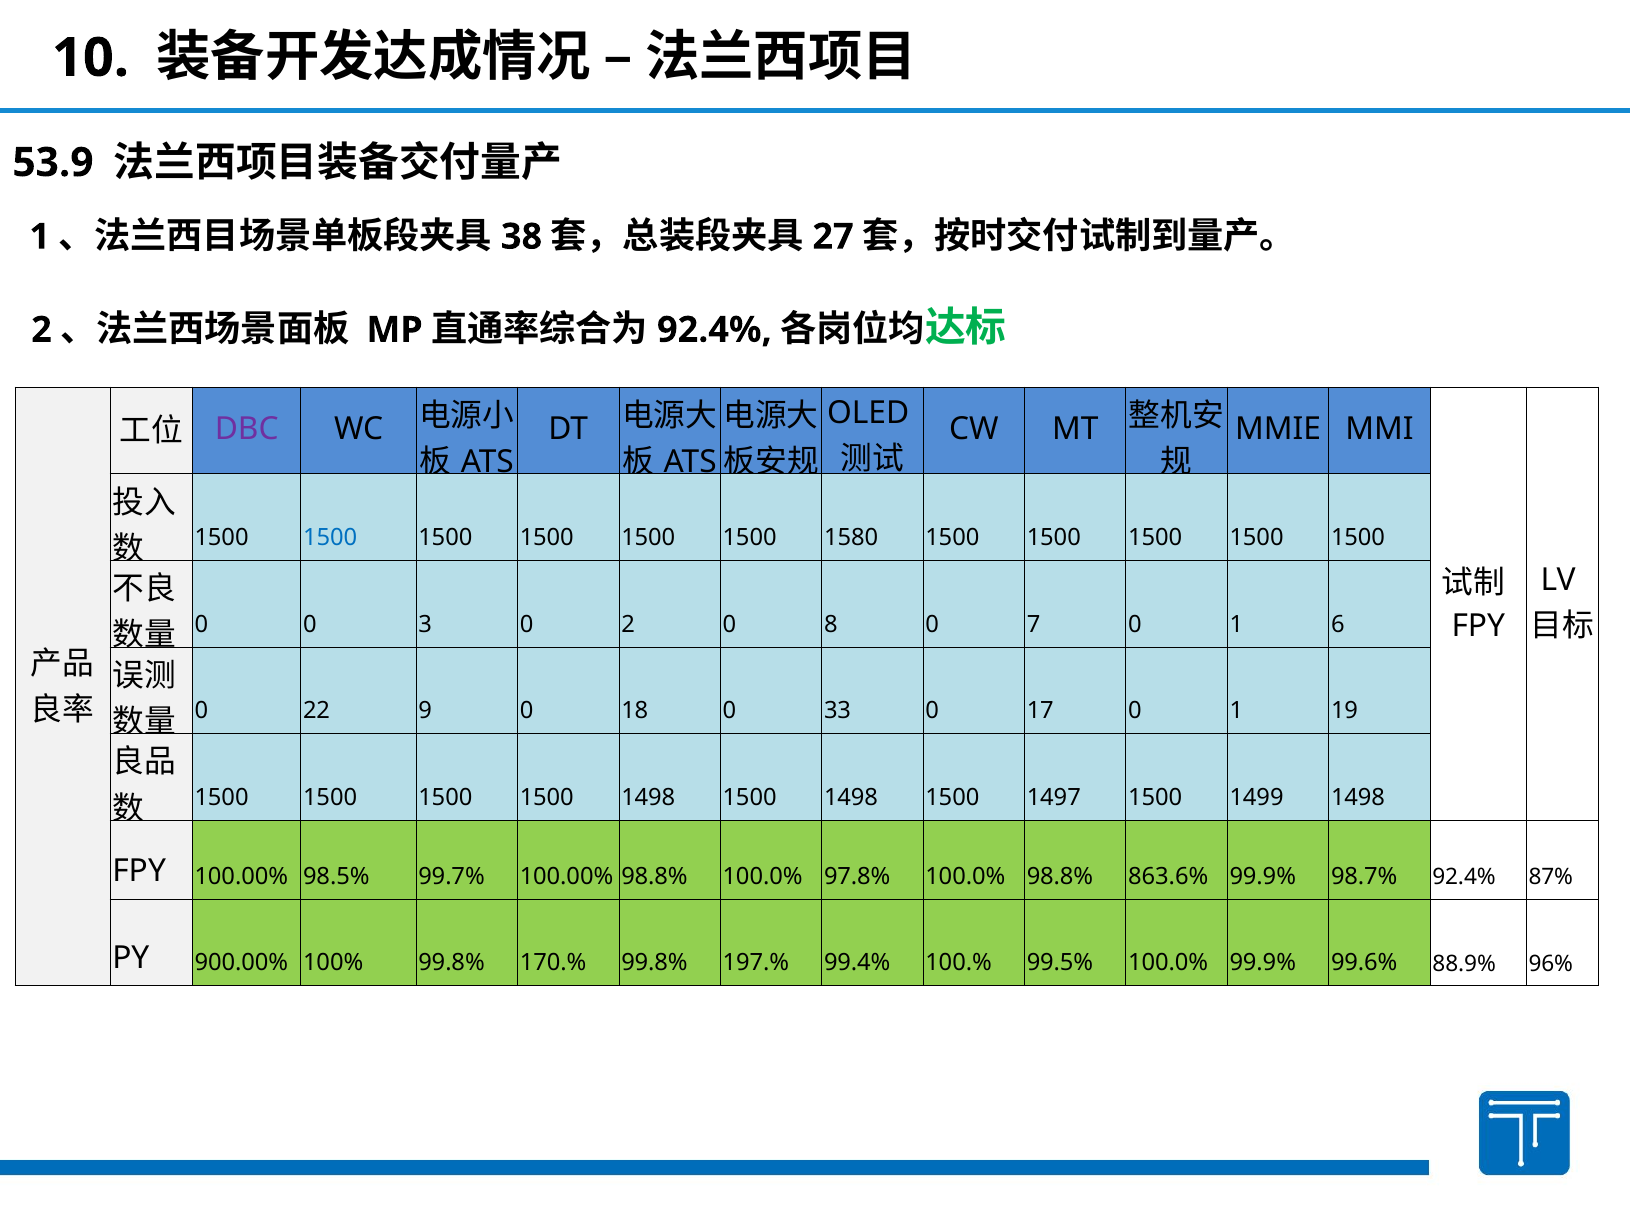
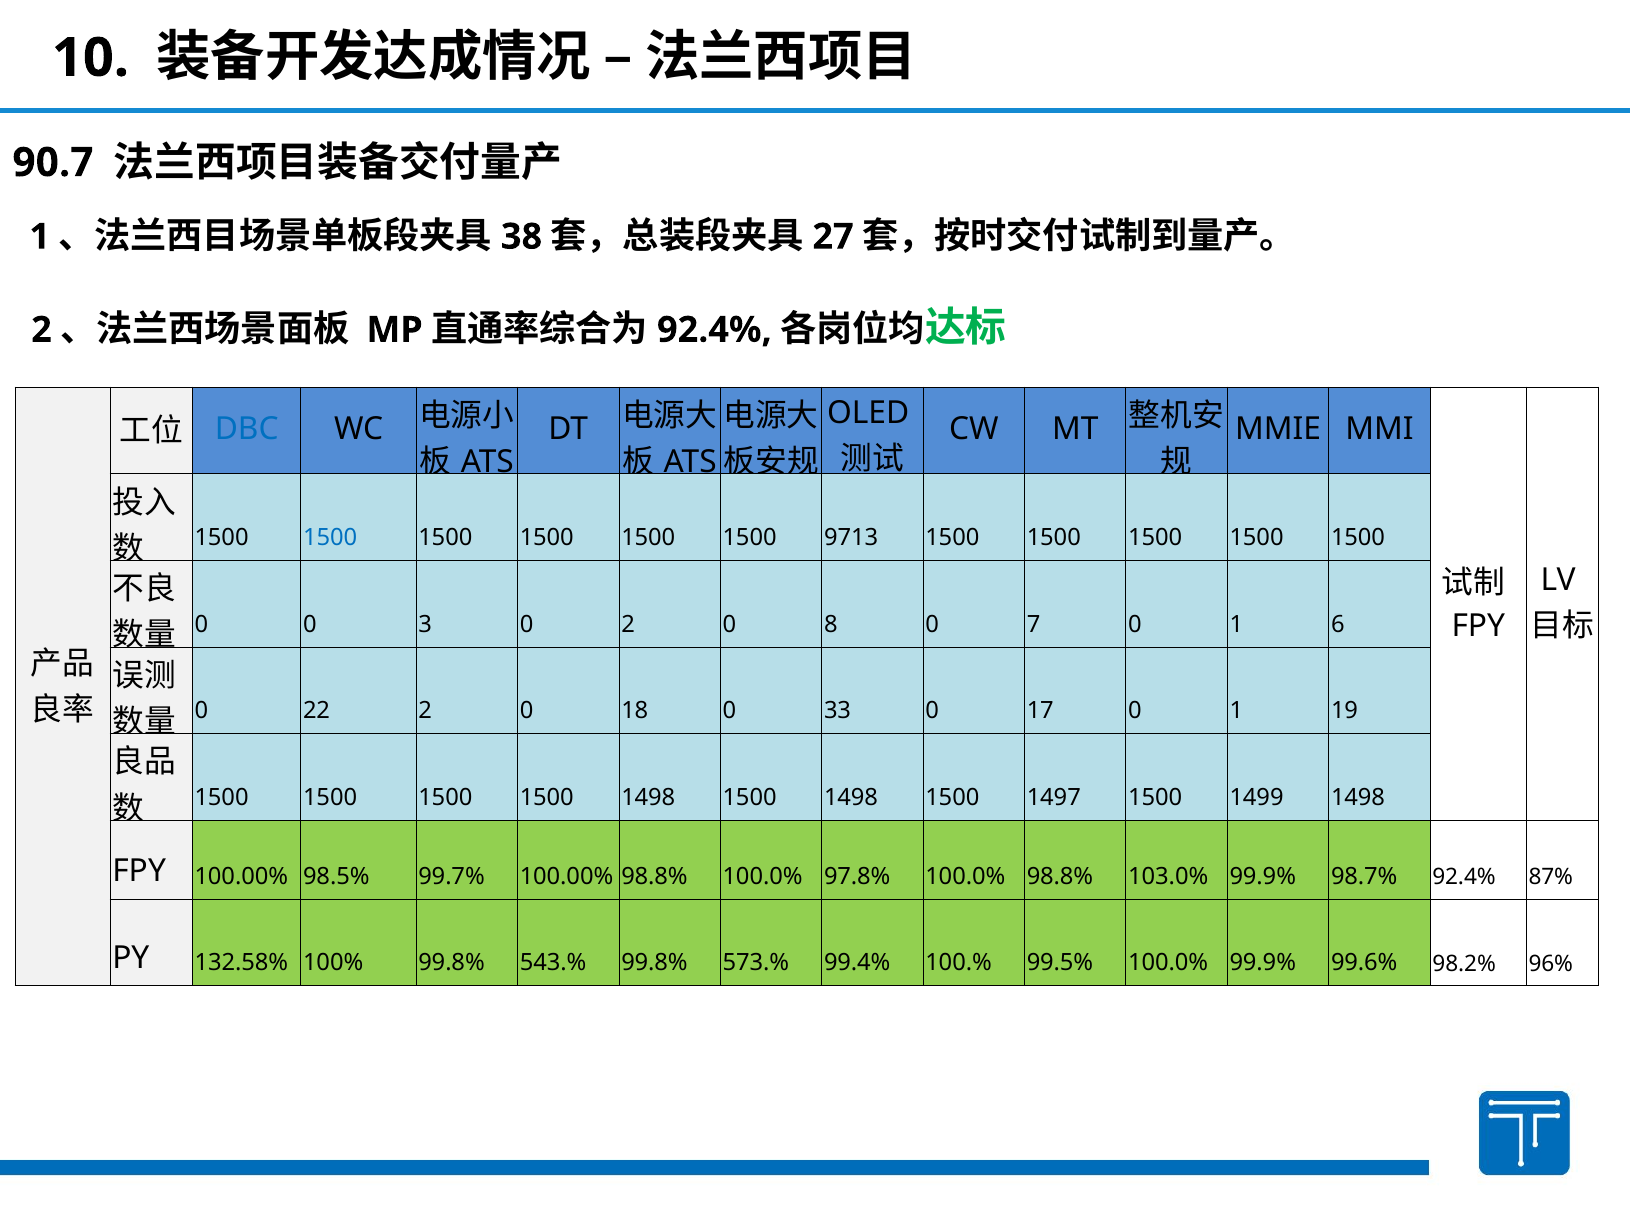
53.9: 53.9 -> 90.7 (53, 163)
DBC colour: purple -> blue (247, 429)
1580: 1580 -> 9713 (851, 537)
22 9: 9 -> 2 (425, 711)
863.6%: 863.6% -> 103.0% (1168, 876)
900.00%: 900.00% -> 132.58% (241, 963)
170.%: 170.% -> 543.% (553, 963)
197.%: 197.% -> 573.% (756, 963)
88.9%: 88.9% -> 98.2% (1464, 963)
